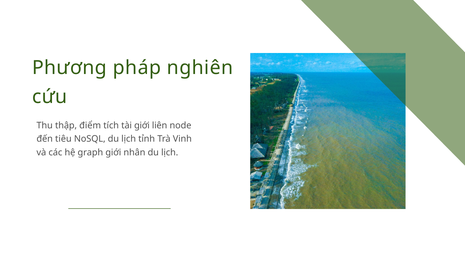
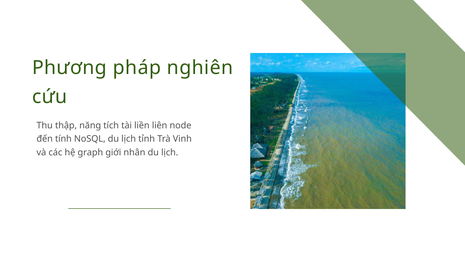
điểm: điểm -> năng (90, 125)
tài giới: giới -> liền (142, 125)
tiêu: tiêu -> tính (63, 139)
